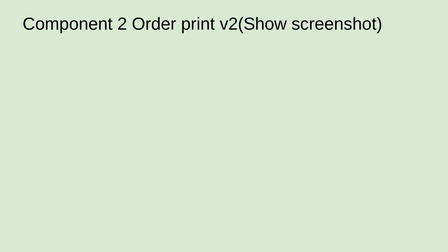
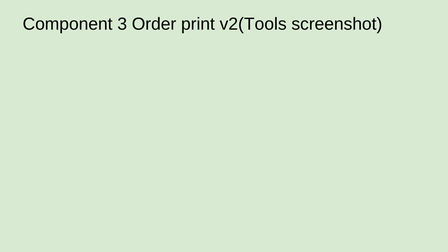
2: 2 -> 3 (122, 24)
v2(Show: v2(Show -> v2(Tools (253, 24)
